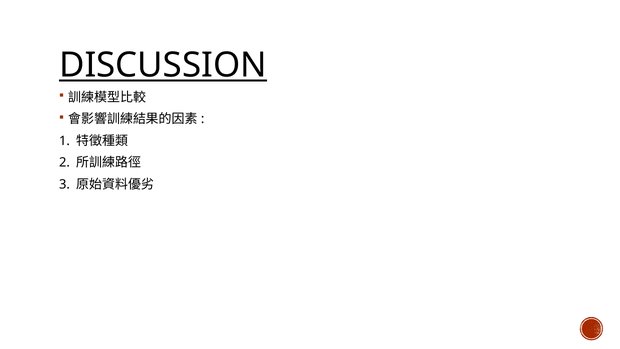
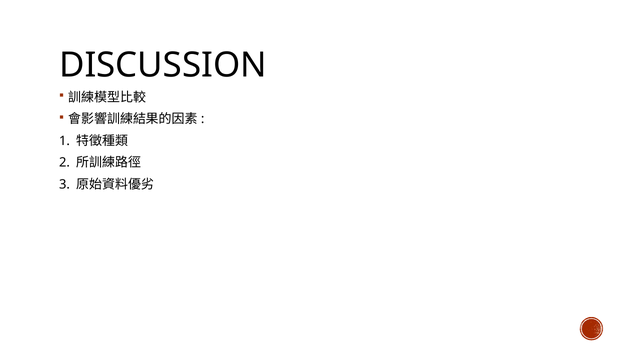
DISCUSSION underline: present -> none (163, 65)
